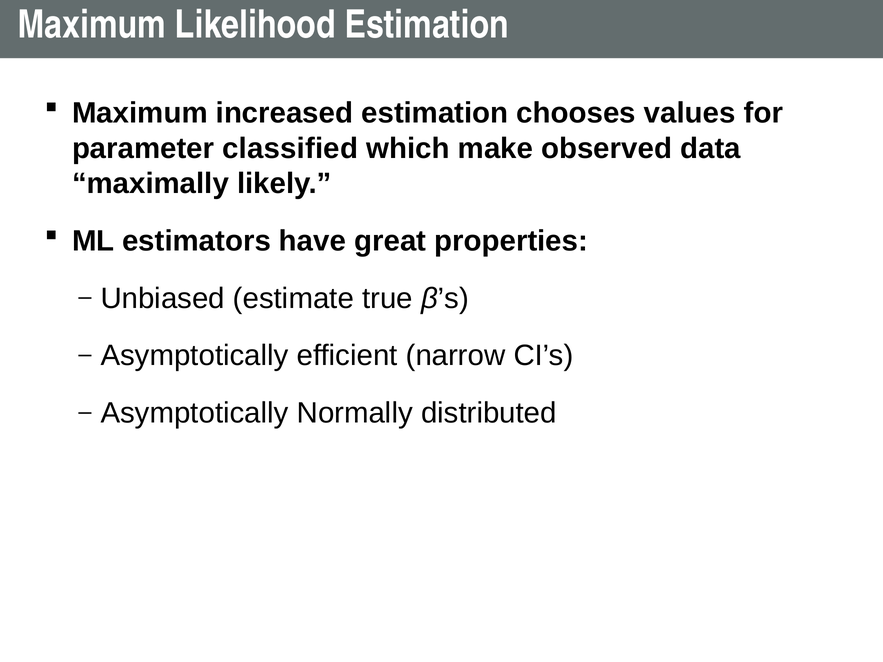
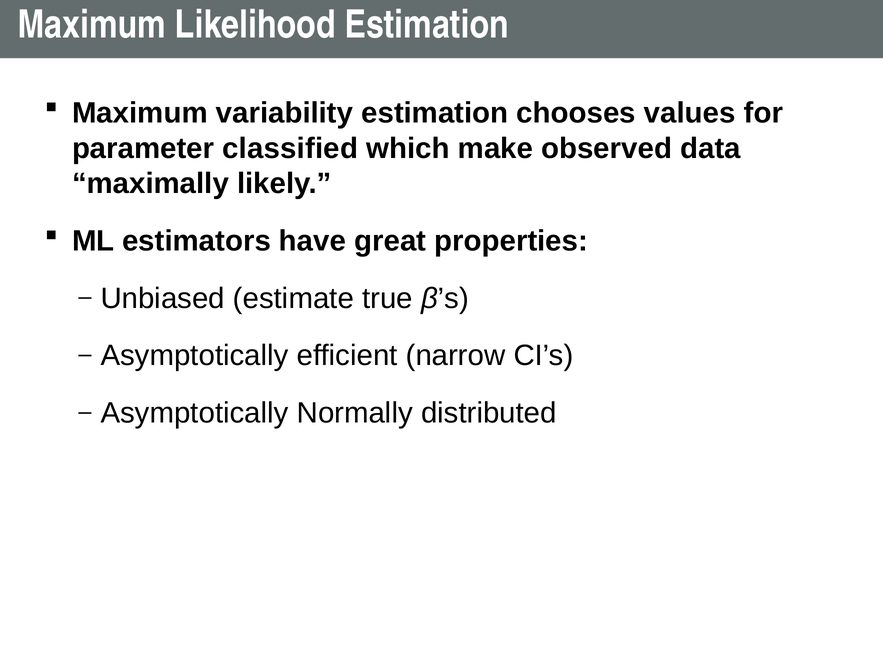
increased: increased -> variability (285, 113)
